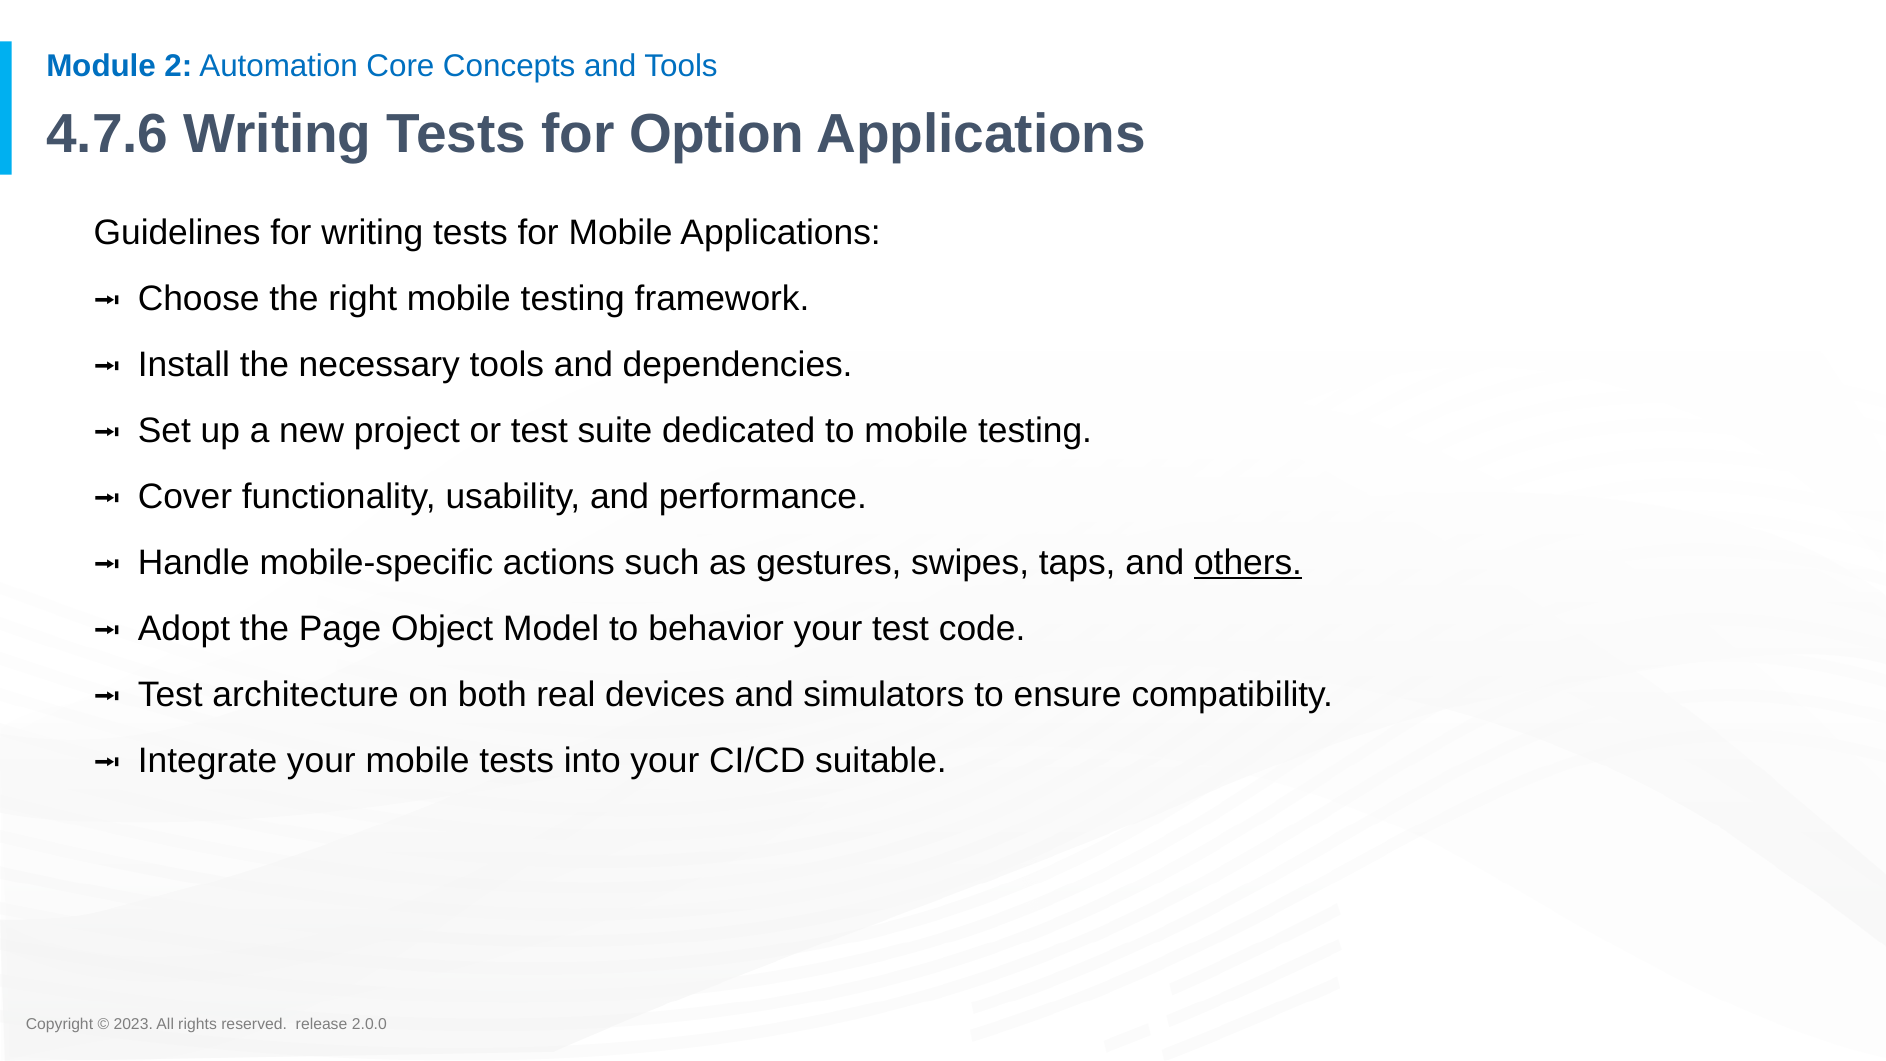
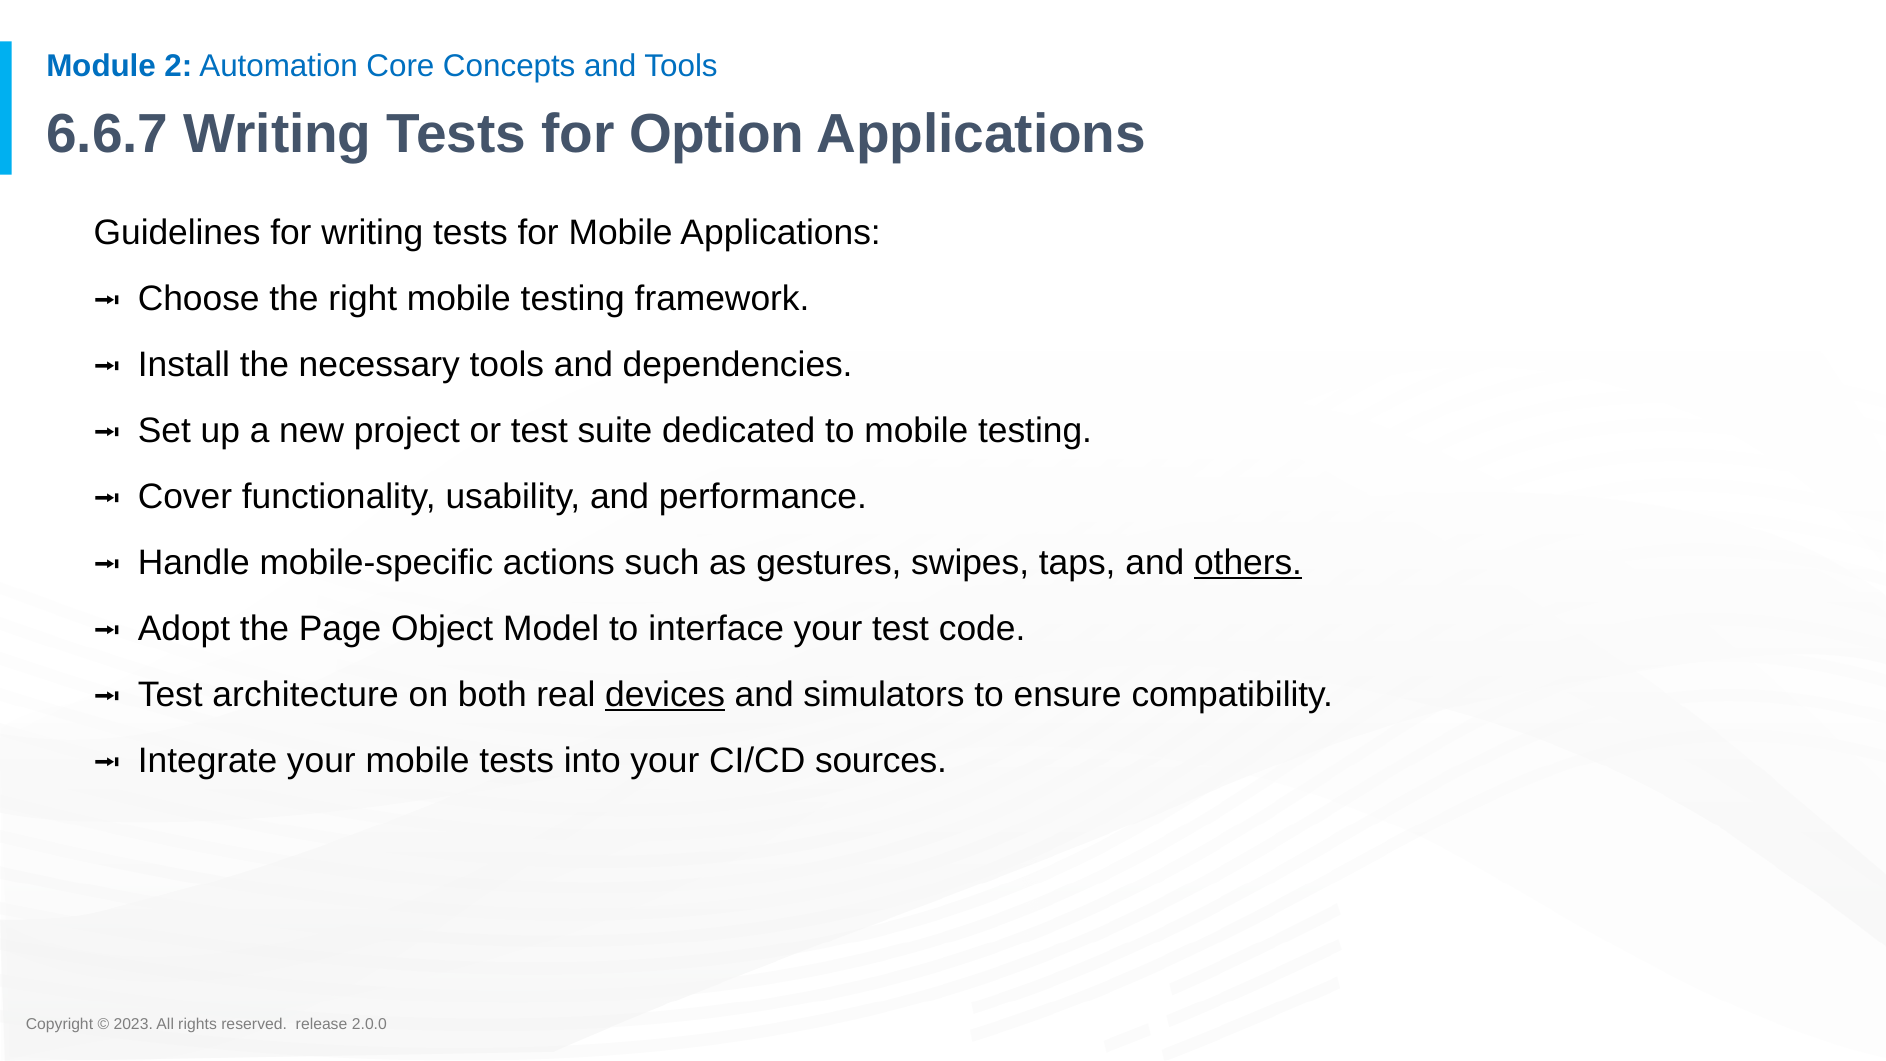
4.7.6: 4.7.6 -> 6.6.7 (107, 134)
behavior: behavior -> interface (716, 629)
devices underline: none -> present (665, 695)
suitable: suitable -> sources (881, 761)
